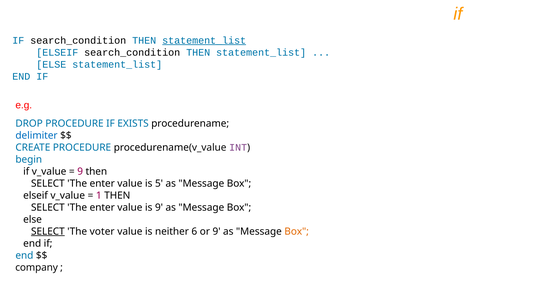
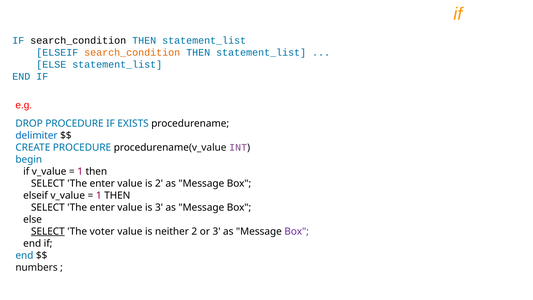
statement_list underline: present -> none (204, 40)
search_condition colour: black -> orange (132, 52)
9: 9 -> 1 (80, 171)
is 5: 5 -> 2 (159, 183)
is 9: 9 -> 3 (159, 207)
neither 6: 6 -> 2 (194, 231)
or 9: 9 -> 3 (217, 231)
Box colour: orange -> purple (297, 231)
company: company -> numbers (37, 267)
